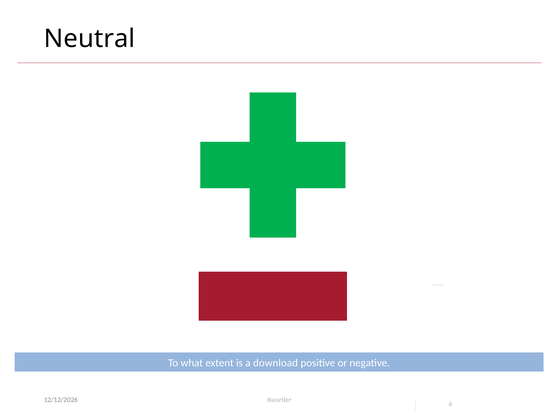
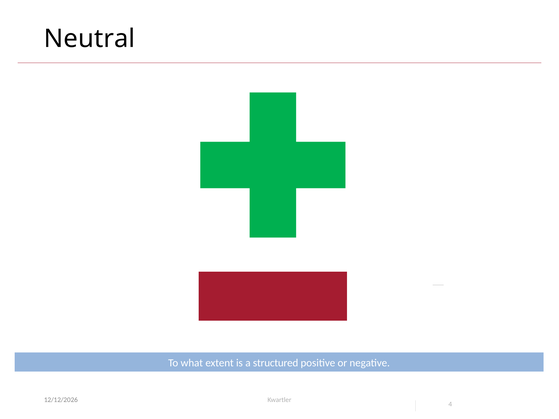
download: download -> structured (276, 363)
